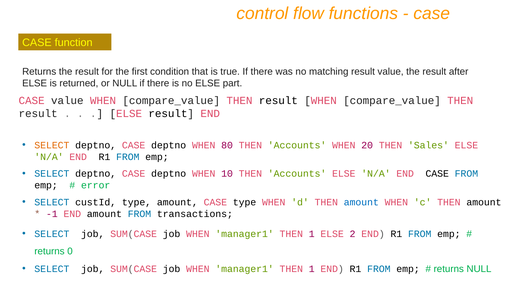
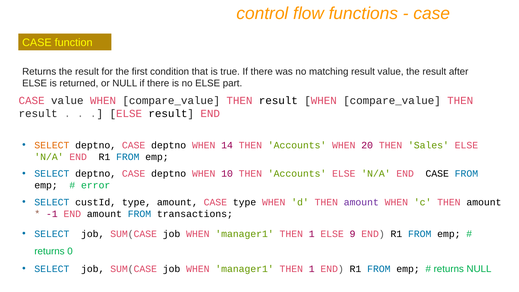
80: 80 -> 14 (227, 145)
amount colour: blue -> purple (361, 202)
2: 2 -> 9 (353, 234)
